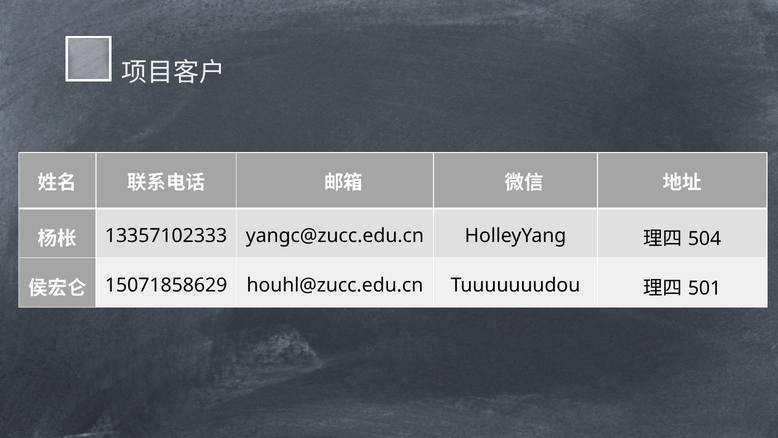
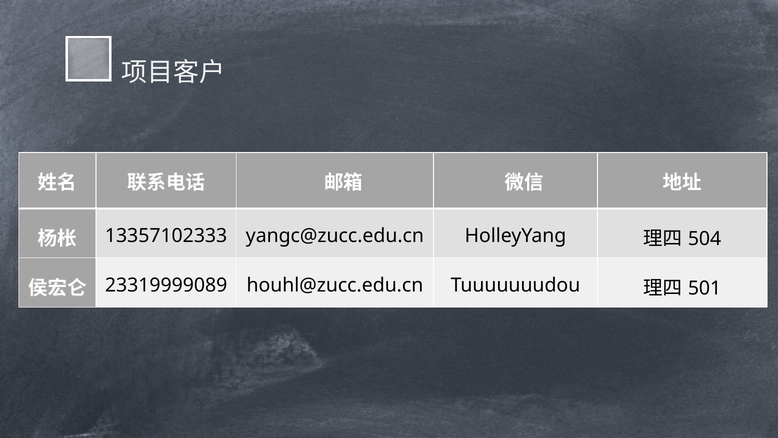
15071858629: 15071858629 -> 23319999089 (166, 285)
